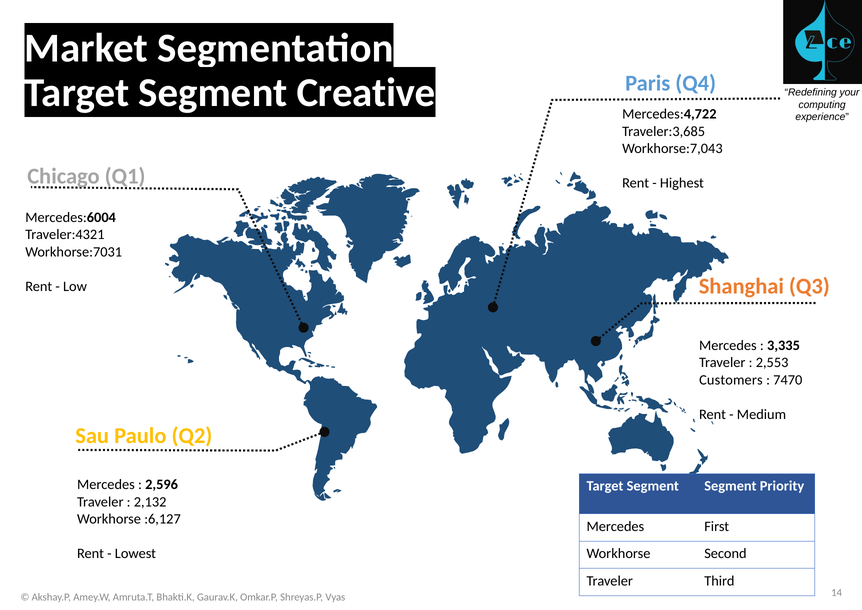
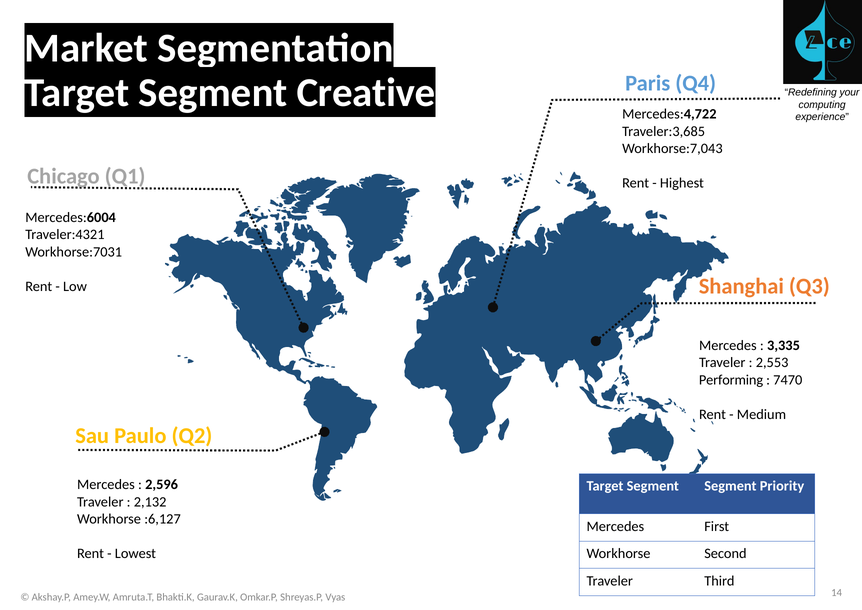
Customers: Customers -> Performing (731, 380)
